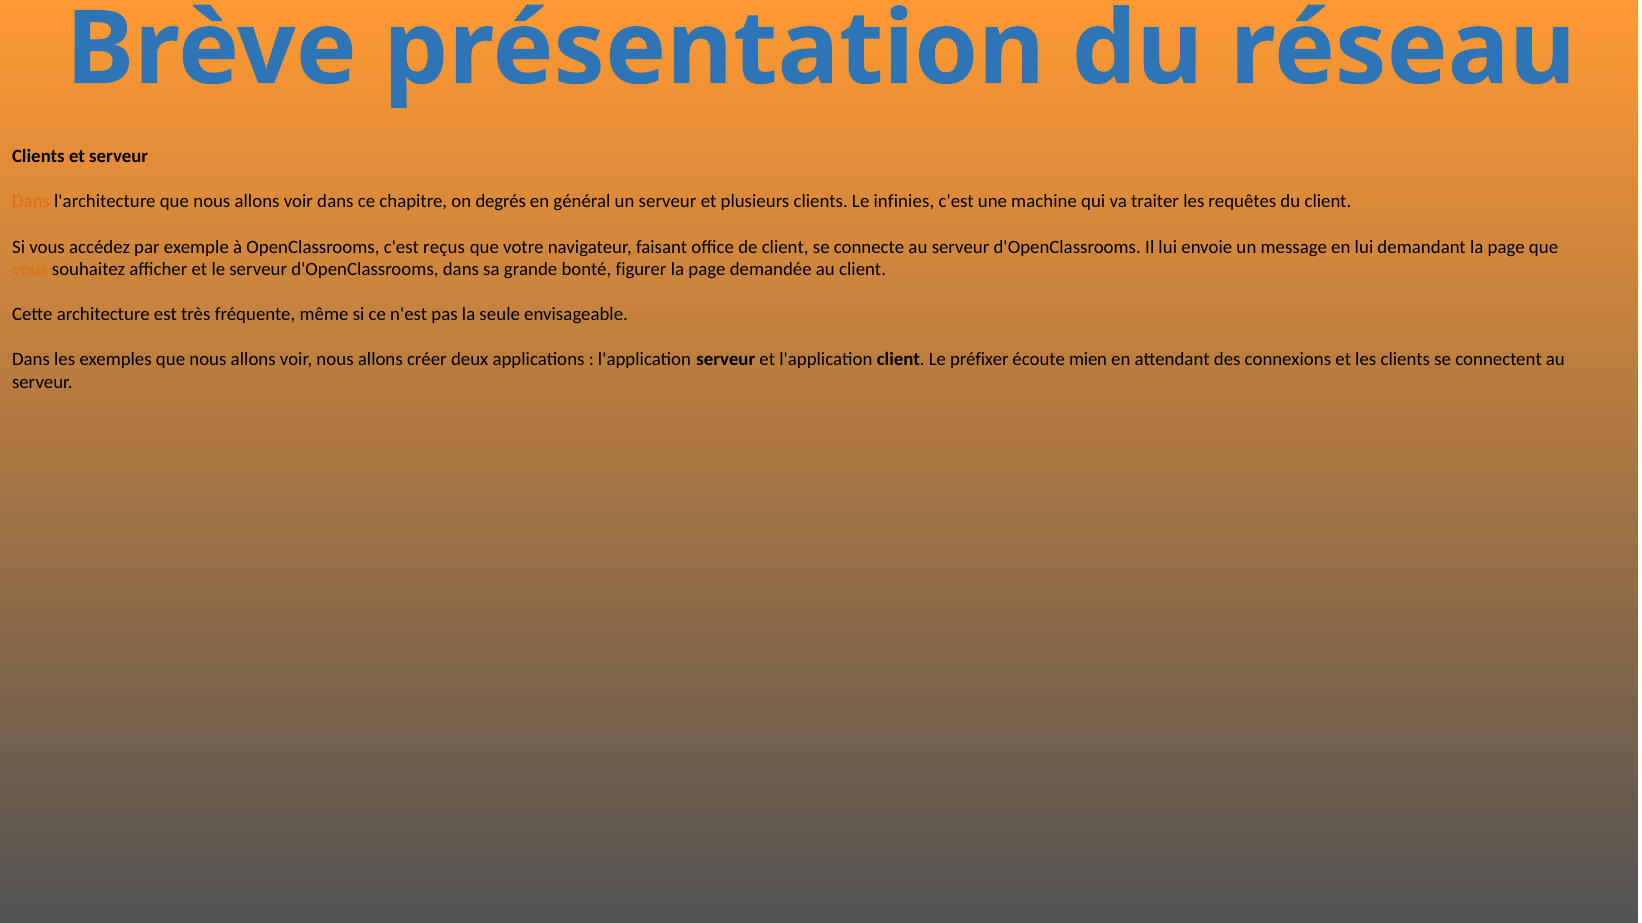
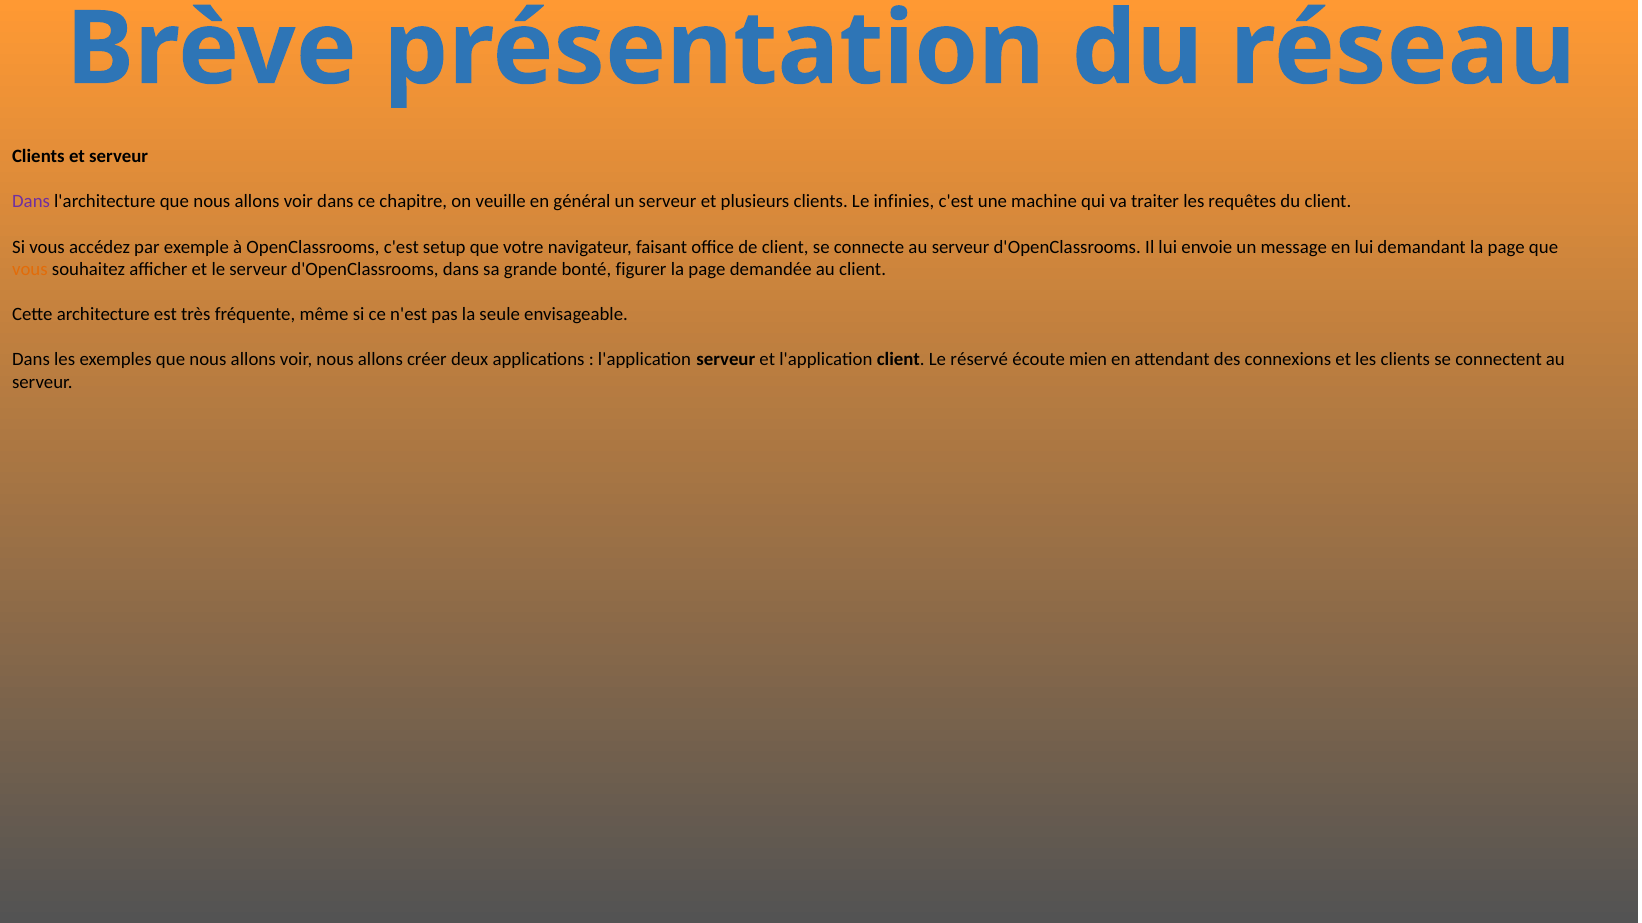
Dans colour: orange -> purple (31, 202)
degrés: degrés -> veuille (501, 202)
reçus: reçus -> setup (444, 247)
préfixer: préfixer -> réservé (979, 360)
